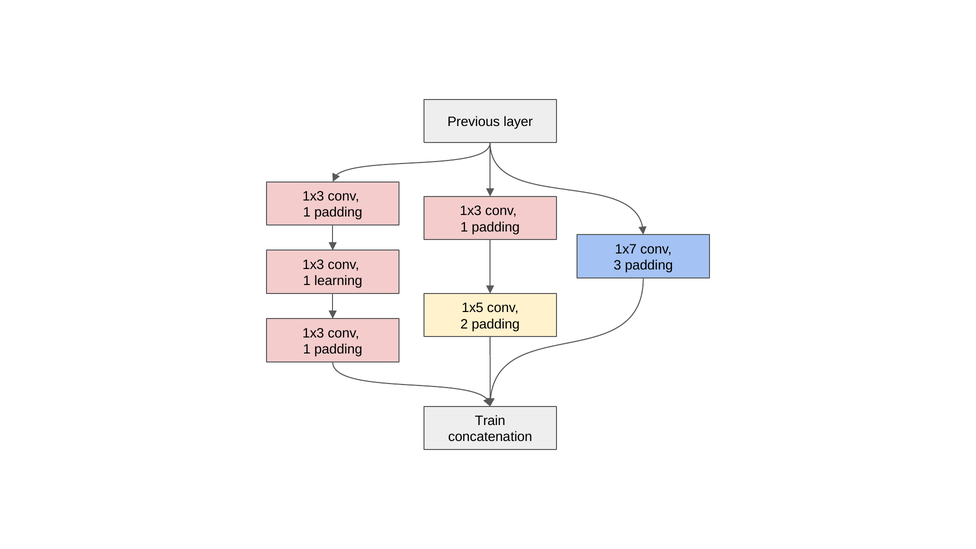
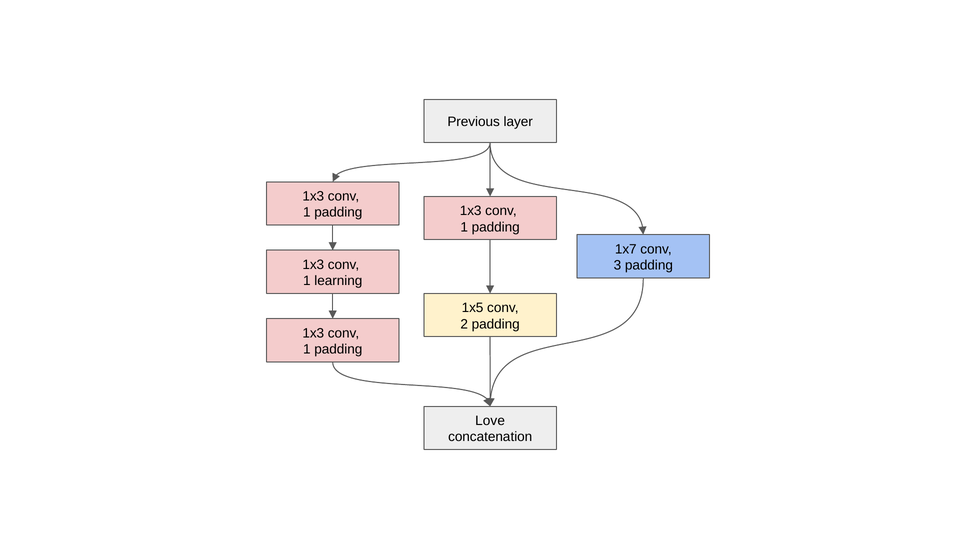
Train: Train -> Love (490, 421)
